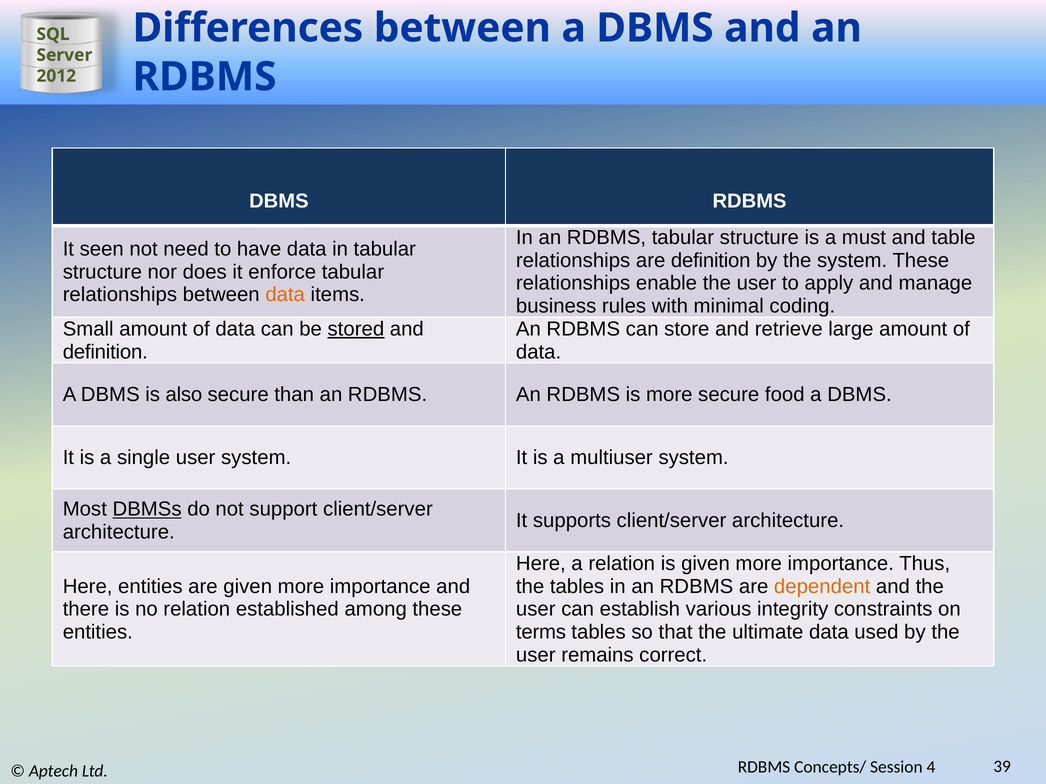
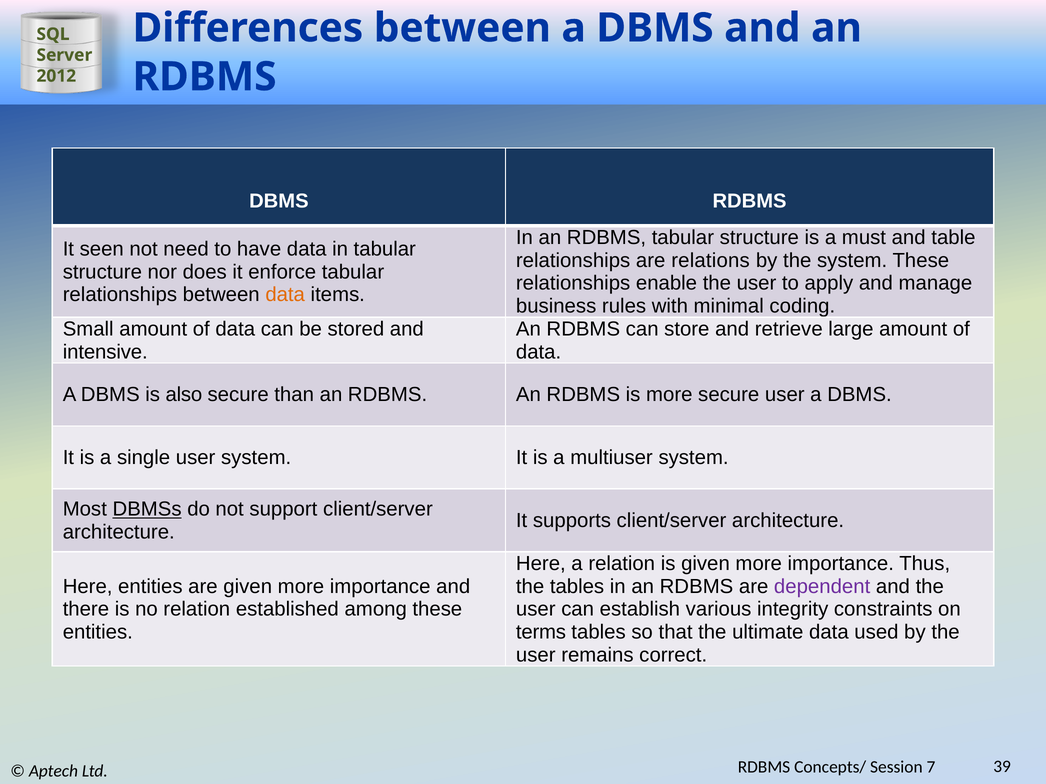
are definition: definition -> relations (711, 261)
stored underline: present -> none (356, 329)
definition: definition -> intensive (105, 352)
secure food: food -> user (785, 395)
dependent colour: orange -> purple (822, 587)
4: 4 -> 7 (931, 767)
